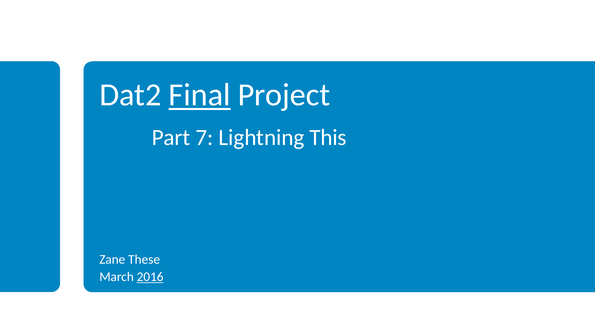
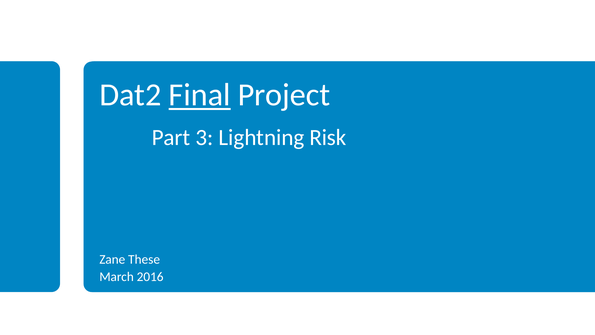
7: 7 -> 3 (204, 137)
This: This -> Risk (328, 137)
2016 underline: present -> none (150, 277)
